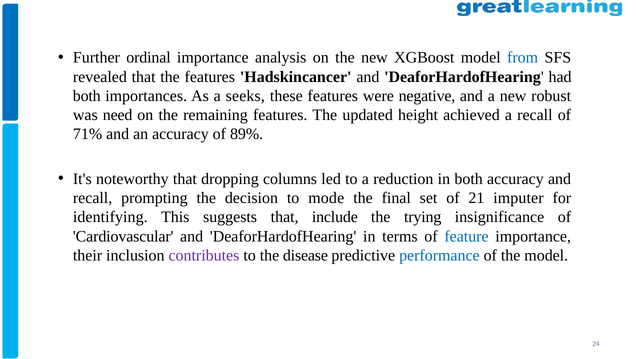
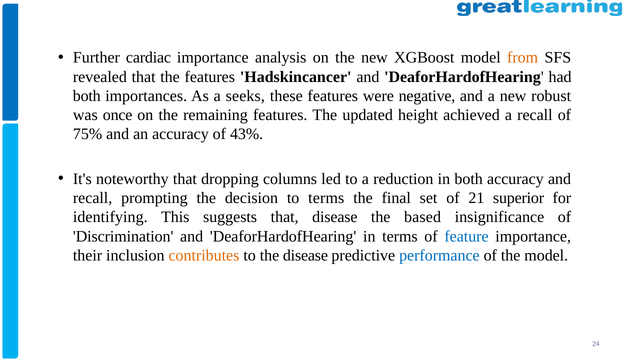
ordinal: ordinal -> cardiac (149, 58)
from colour: blue -> orange (523, 58)
need: need -> once (118, 115)
71%: 71% -> 75% (88, 134)
89%: 89% -> 43% (247, 134)
to mode: mode -> terms (326, 198)
imputer: imputer -> superior (519, 198)
that include: include -> disease (335, 217)
trying: trying -> based (423, 217)
Cardiovascular: Cardiovascular -> Discrimination (123, 236)
contributes colour: purple -> orange (204, 255)
